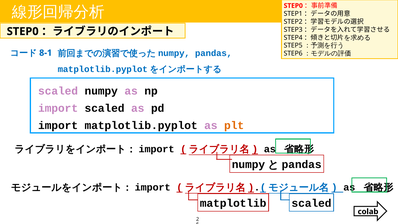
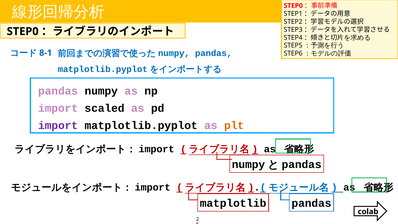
scaled: scaled -> pandas (58, 91)
import colour: black -> purple (58, 125)
matplotlib scaled: scaled -> pandas (311, 203)
